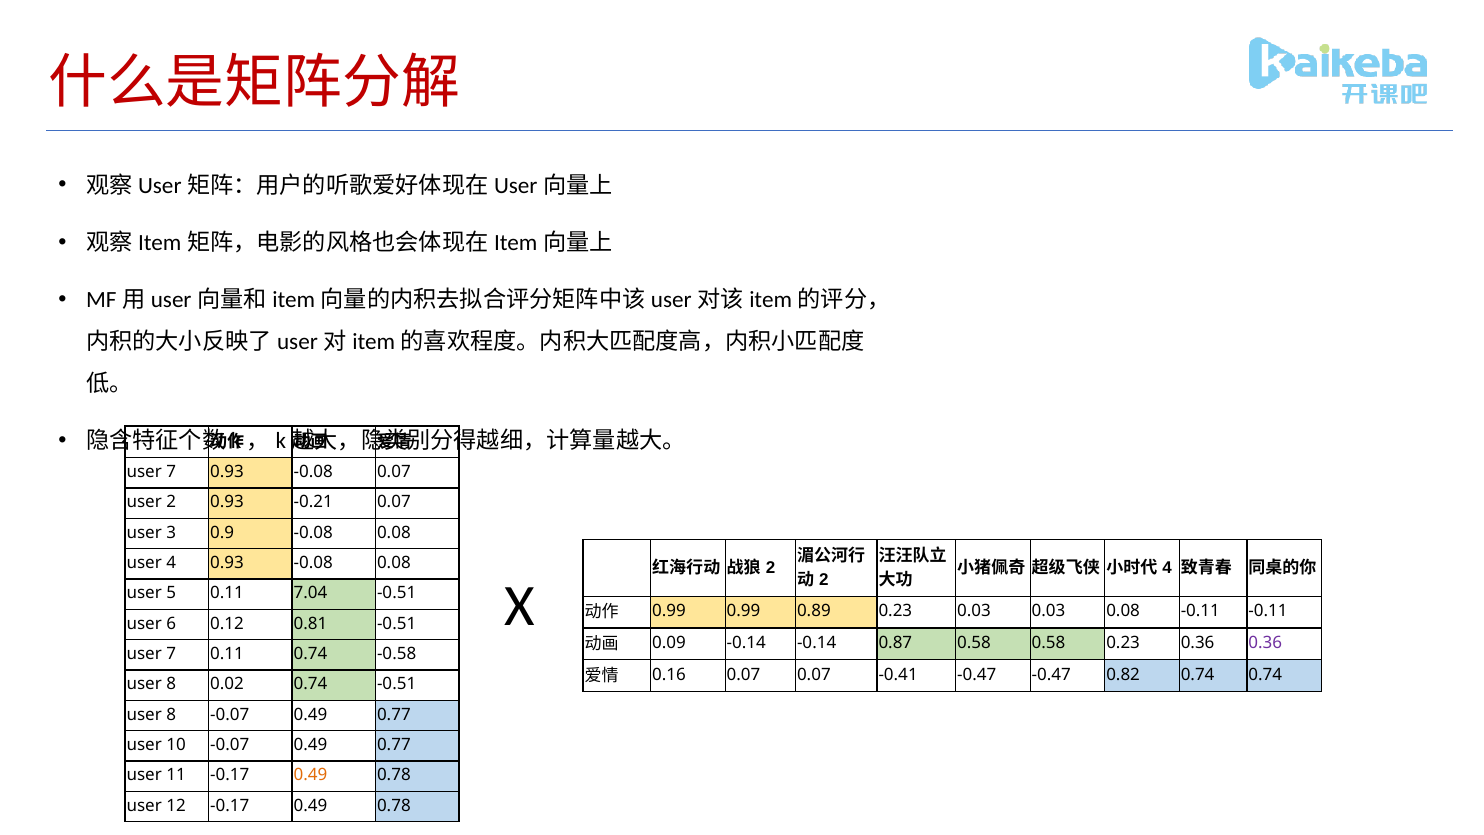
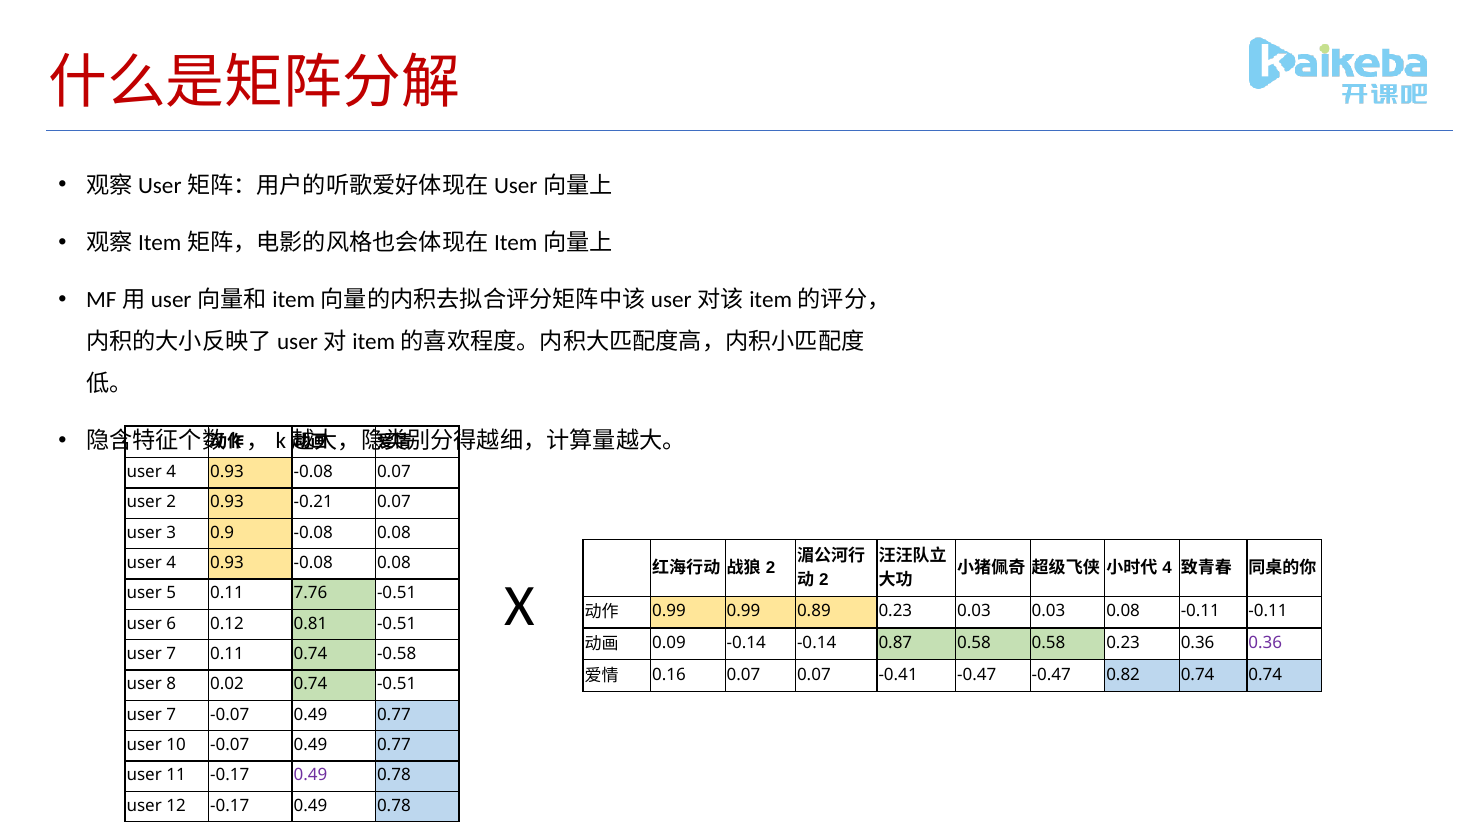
7: 7 -> 4 (171, 472)
7.04: 7.04 -> 7.76 (310, 593)
8: 8 -> 7 (171, 714)
0.49 colour: orange -> purple (310, 775)
